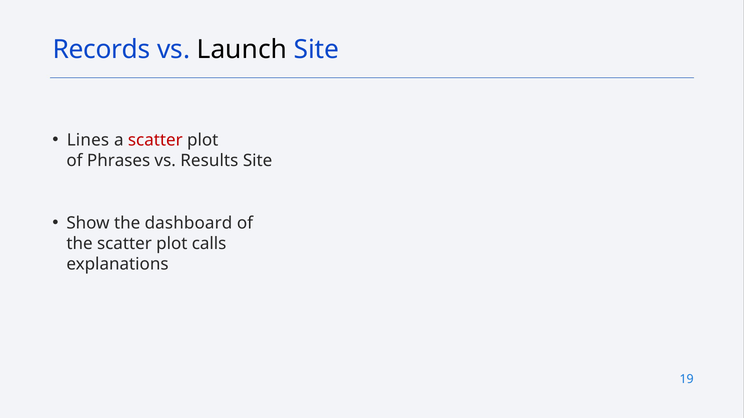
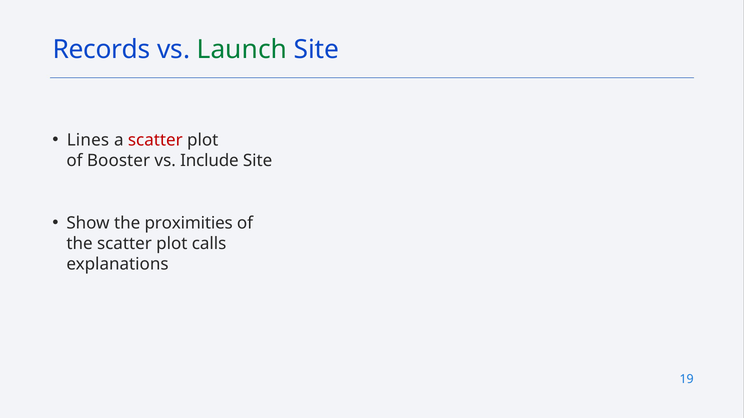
Launch colour: black -> green (242, 50)
Phrases: Phrases -> Booster (119, 161)
Results: Results -> Include (209, 161)
dashboard: dashboard -> proximities (189, 223)
